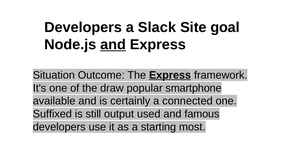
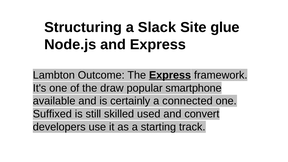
Developers: Developers -> Structuring (83, 27)
goal: goal -> glue (225, 27)
and underline: present -> none (113, 45)
Situation: Situation -> Lambton (54, 75)
output: output -> skilled (119, 114)
famous: famous -> convert (202, 114)
most: most -> track (192, 127)
